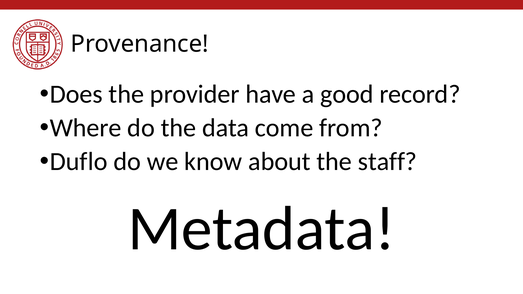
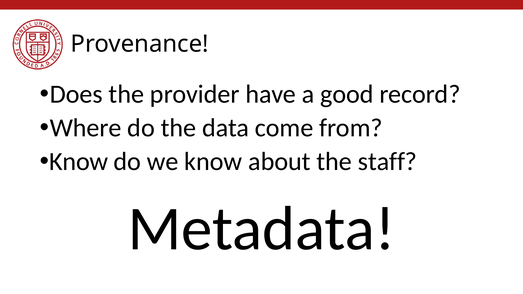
Duflo: Duflo -> Know (79, 162)
